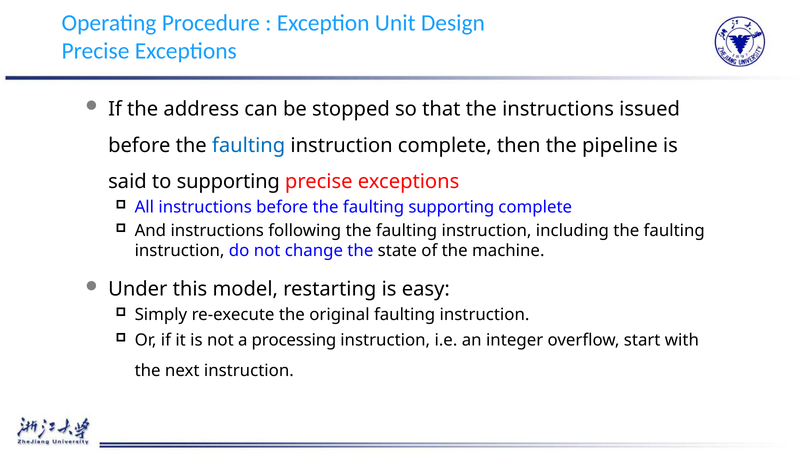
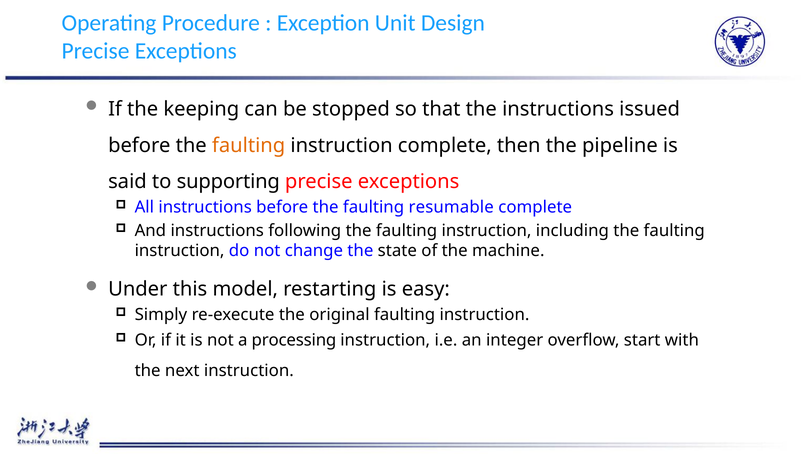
address: address -> keeping (201, 109)
faulting colour: blue -> orange (249, 145)
faulting supporting: supporting -> resumable (451, 207)
